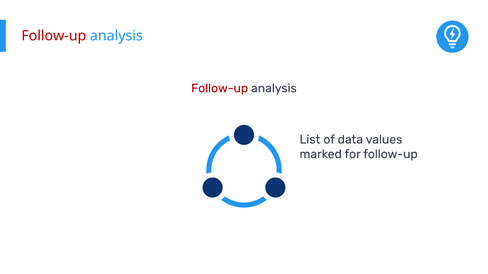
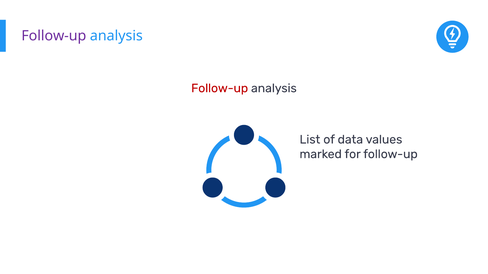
Follow-up colour: red -> purple (54, 36)
